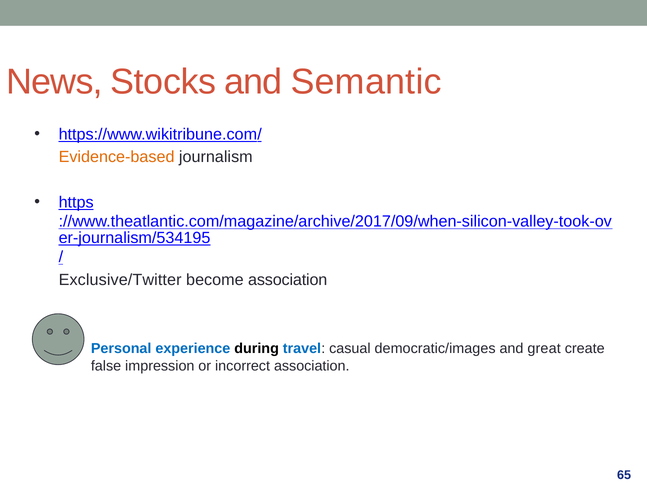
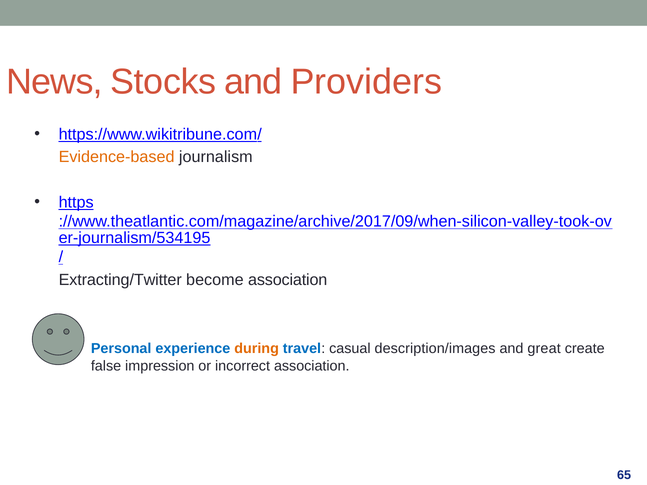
Semantic: Semantic -> Providers (366, 82)
Exclusive/Twitter: Exclusive/Twitter -> Extracting/Twitter (120, 280)
during colour: black -> orange (257, 349)
democratic/images: democratic/images -> description/images (435, 349)
